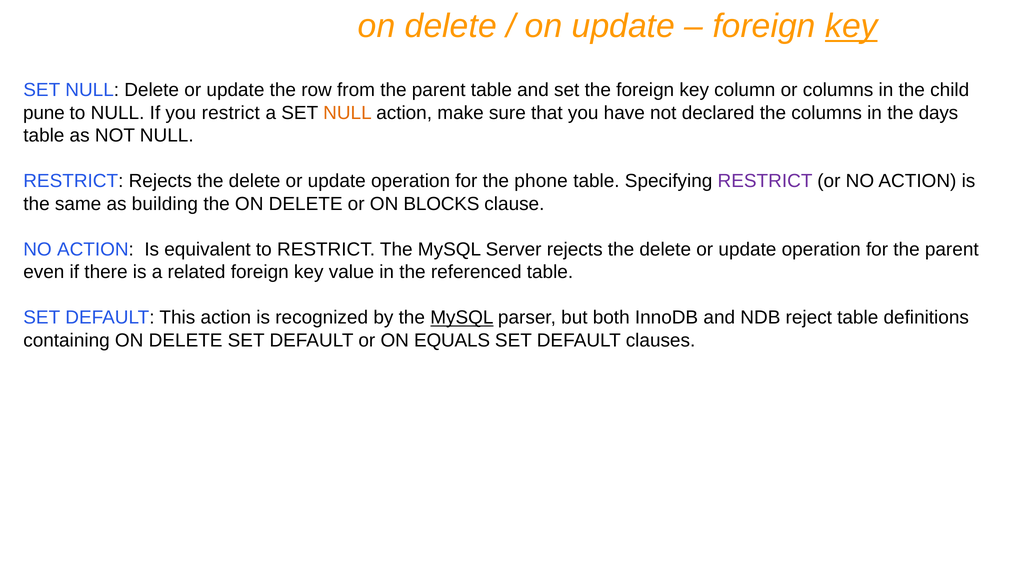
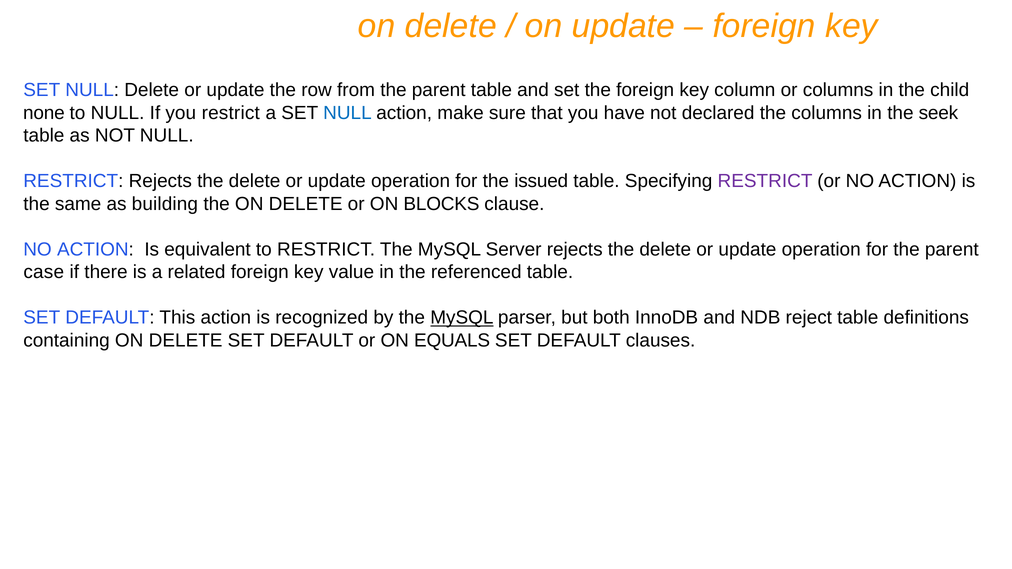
key underline: present -> none (851, 26)
pune: pune -> none (44, 113)
NULL colour: orange -> blue (347, 113)
days: days -> seek (938, 113)
phone: phone -> issued (541, 181)
even: even -> case (44, 272)
